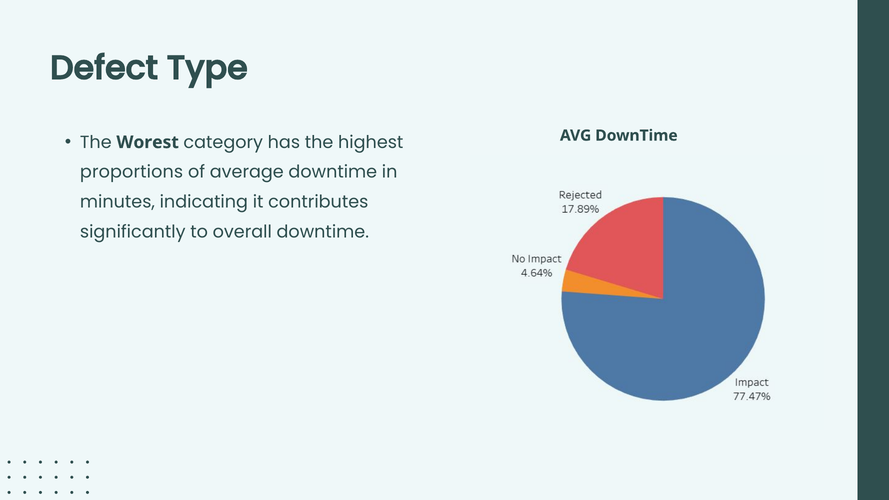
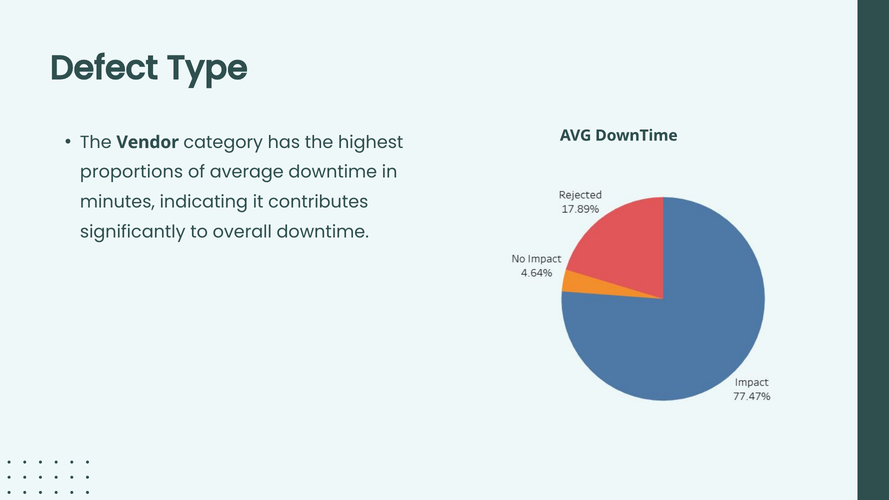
Worest: Worest -> Vendor (148, 142)
